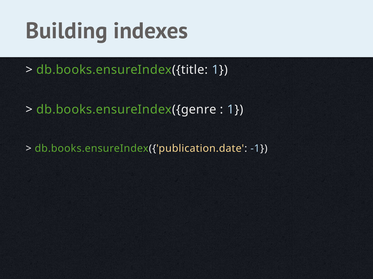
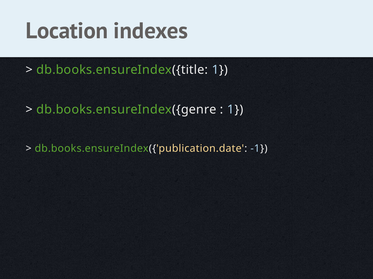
Building: Building -> Location (67, 31)
